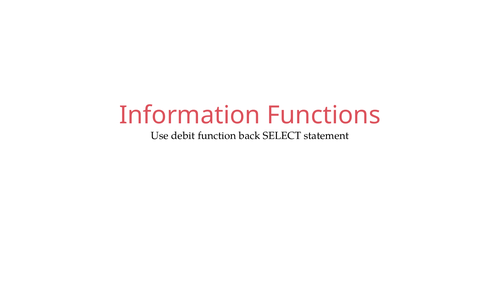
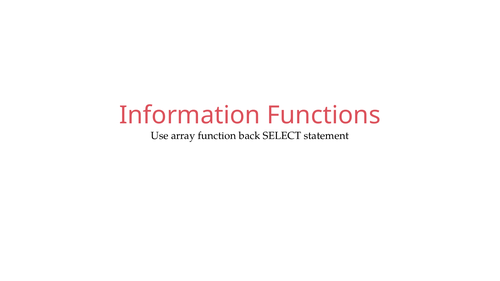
debit: debit -> array (183, 136)
